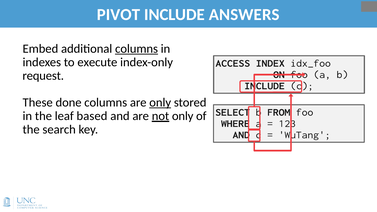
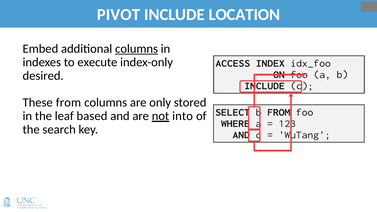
ANSWERS: ANSWERS -> LOCATION (244, 15)
request: request -> desired (43, 76)
These done: done -> from (68, 102)
only underline: present -> none (160, 102)
not only: only -> into (183, 116)
